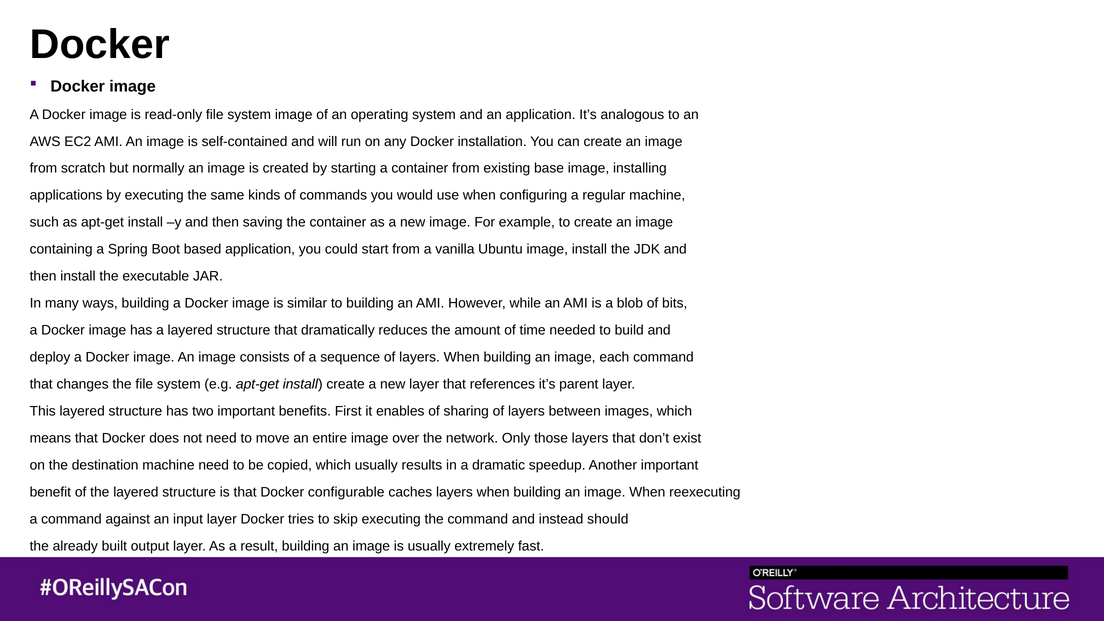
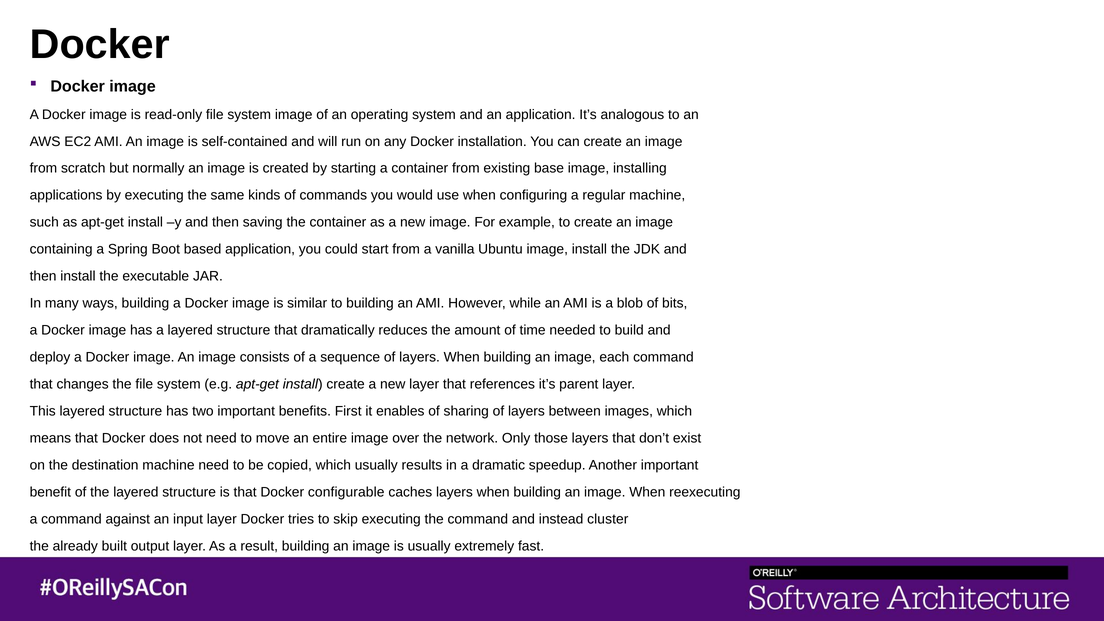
should: should -> cluster (608, 519)
